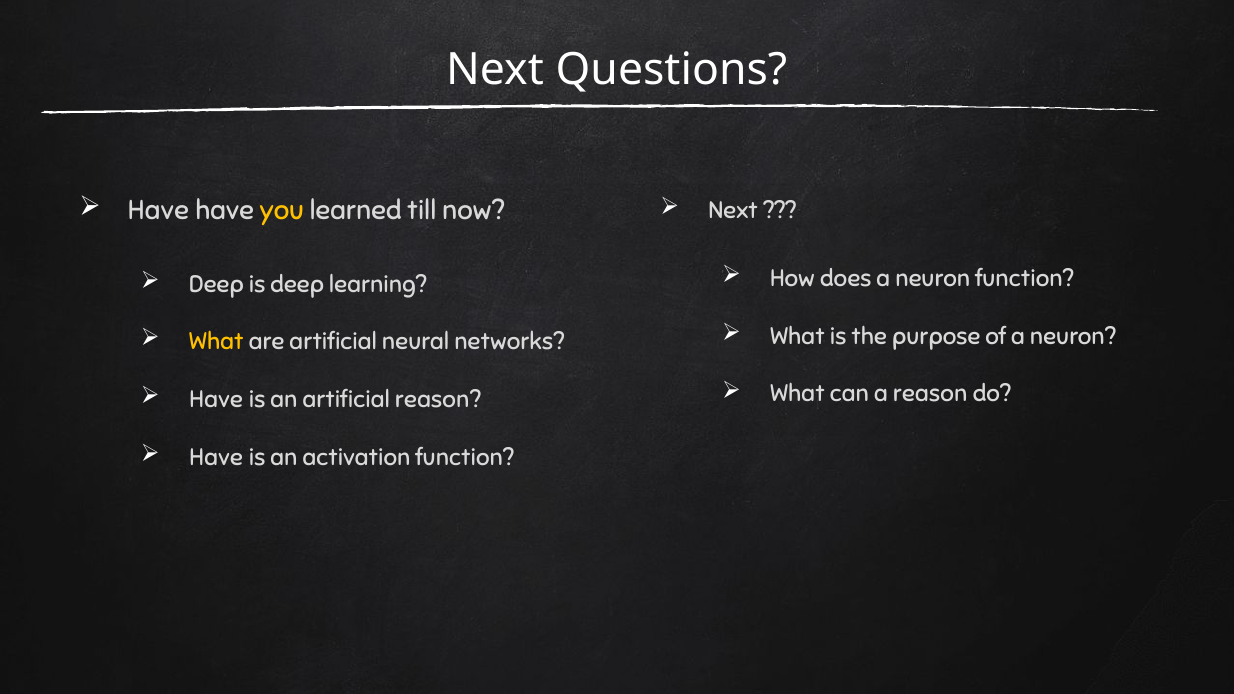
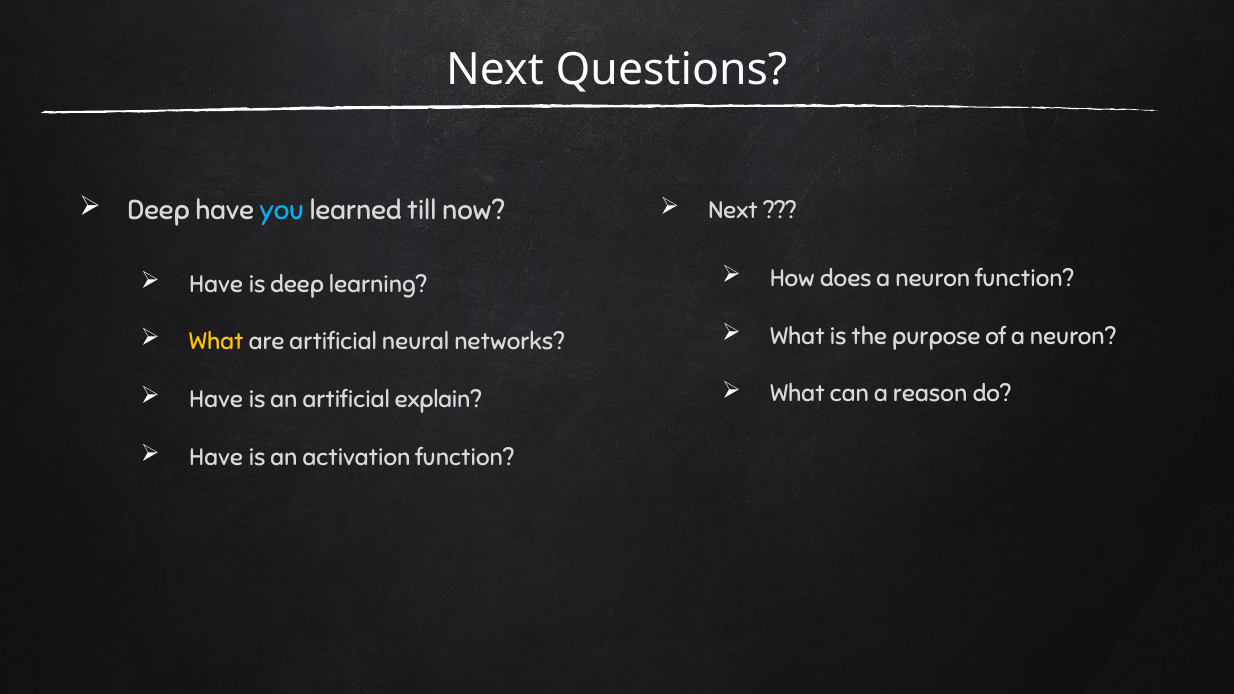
Have: Have -> Deep (159, 211)
you colour: yellow -> light blue (282, 211)
Deep: Deep -> Have (216, 284)
artificial reason: reason -> explain (438, 400)
